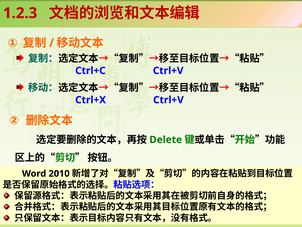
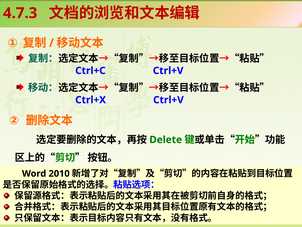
1.2.3: 1.2.3 -> 4.7.3 (20, 13)
